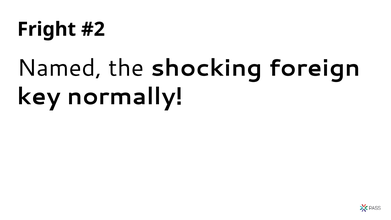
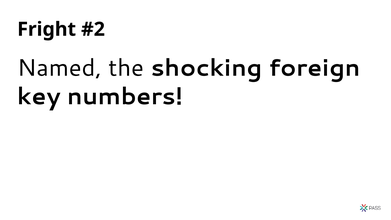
normally: normally -> numbers (125, 97)
